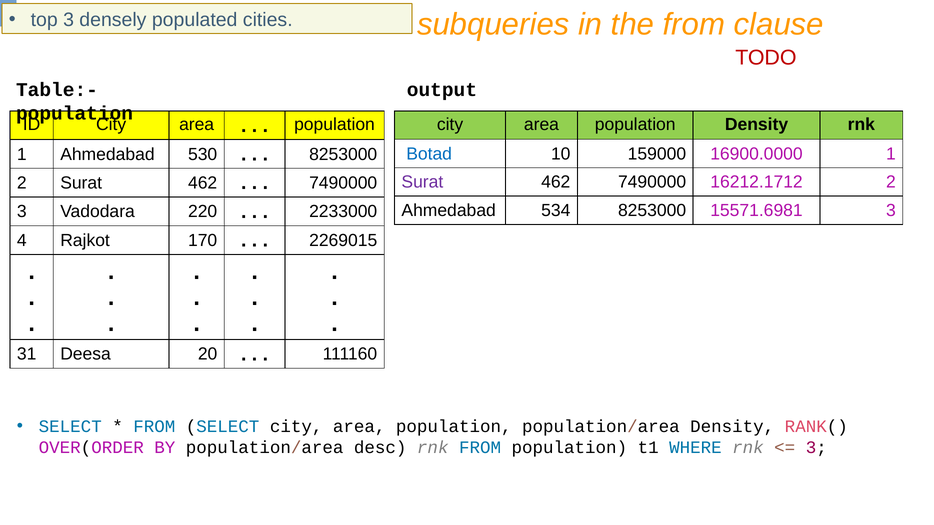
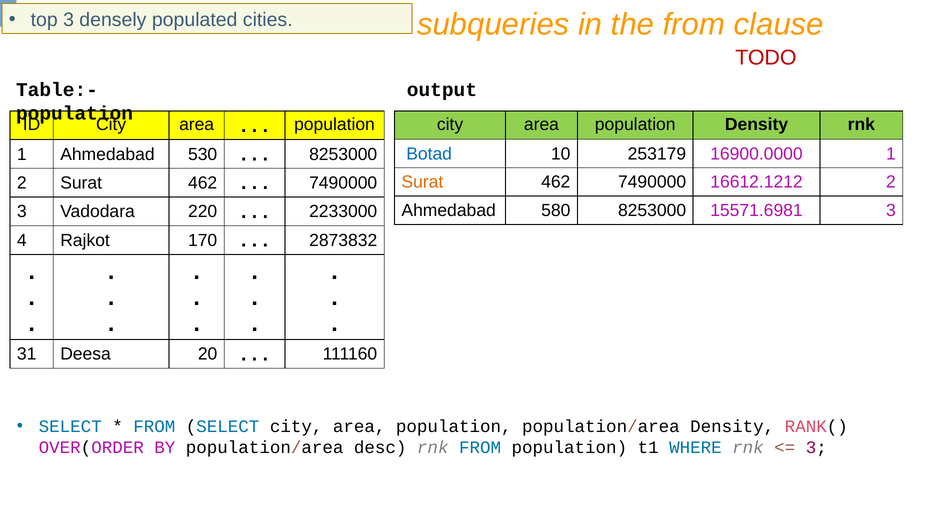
159000: 159000 -> 253179 (657, 154)
Surat colour: purple -> orange (422, 182)
16212.1712: 16212.1712 -> 16612.1212 (757, 182)
534: 534 -> 580 (556, 211)
2269015: 2269015 -> 2873832 (343, 241)
